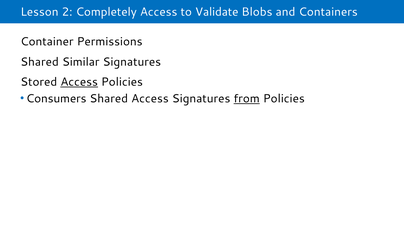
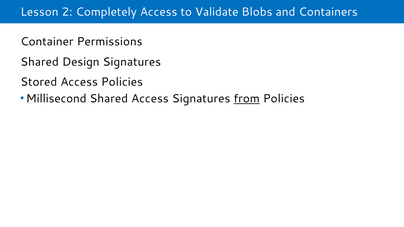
Similar: Similar -> Design (81, 62)
Access underline: present -> none (79, 82)
Consumers: Consumers -> Millisecond (56, 99)
